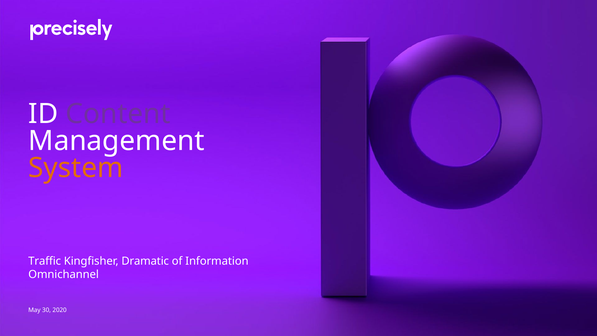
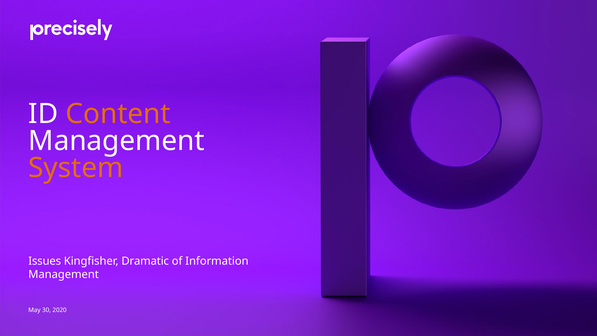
Content colour: purple -> orange (118, 114)
Traffic: Traffic -> Issues (45, 261)
Omnichannel: Omnichannel -> Management (64, 274)
